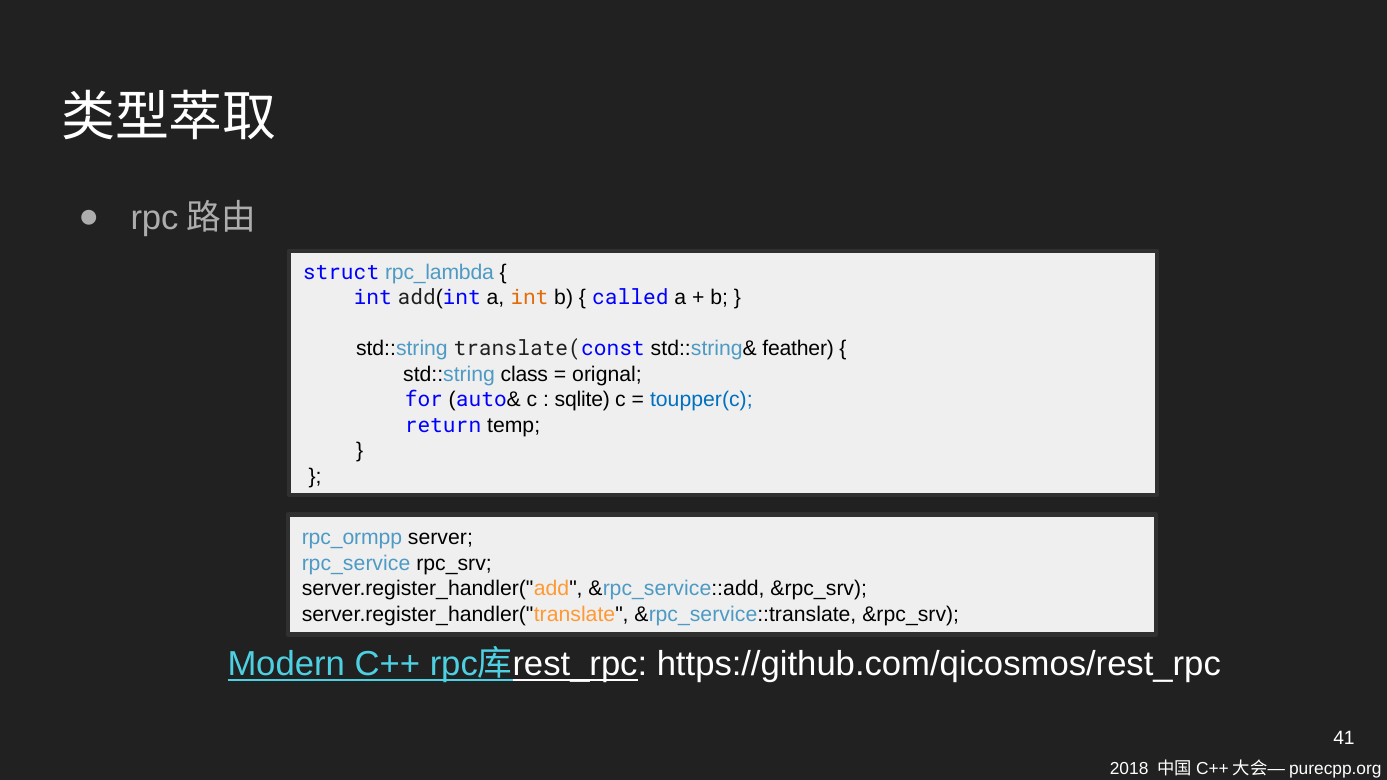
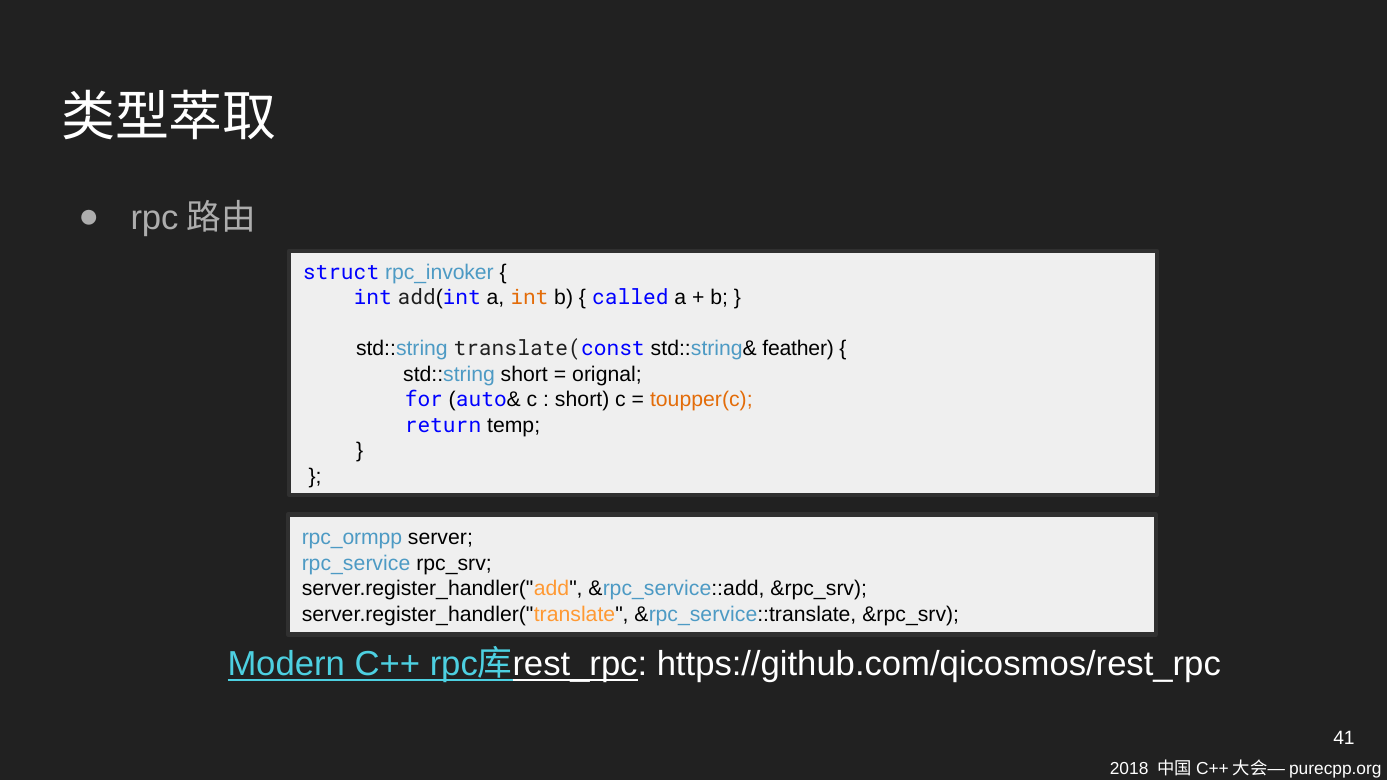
rpc_lambda: rpc_lambda -> rpc_invoker (439, 273)
std::string class: class -> short (524, 374)
sqlite: sqlite -> short (582, 400)
toupper(c colour: blue -> orange (701, 400)
